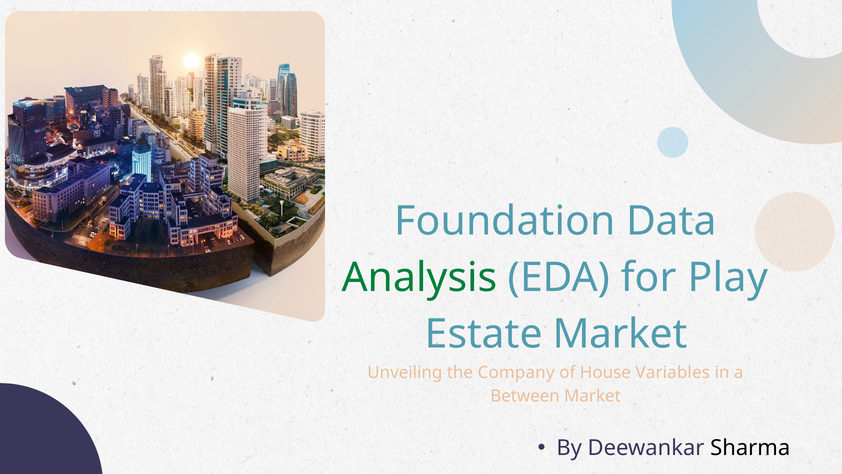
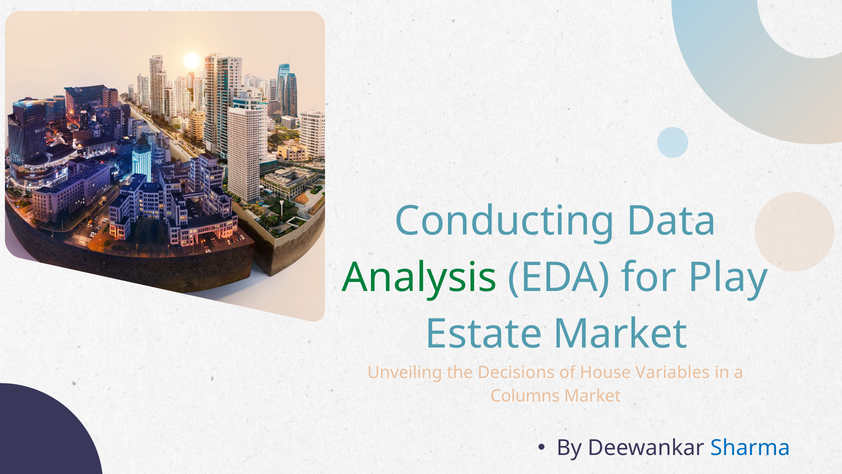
Foundation: Foundation -> Conducting (505, 221)
Company: Company -> Decisions (516, 373)
Between: Between -> Columns (525, 396)
Sharma colour: black -> blue (750, 448)
